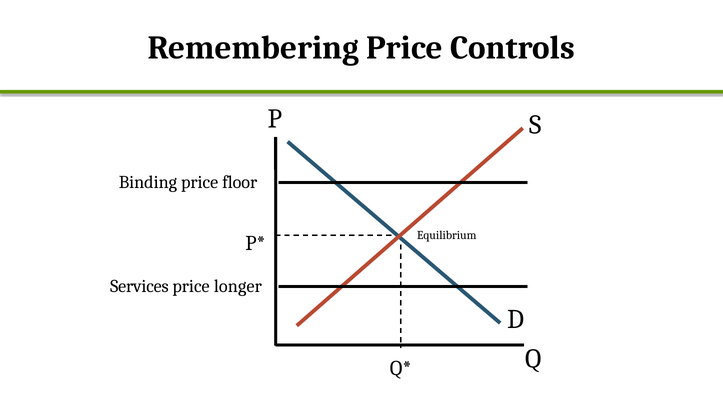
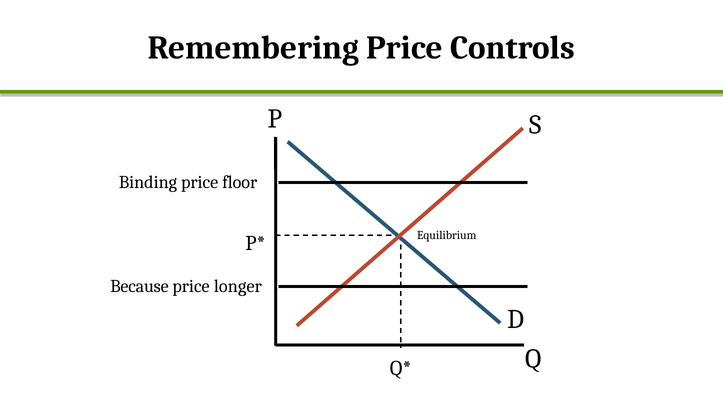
Services: Services -> Because (139, 286)
